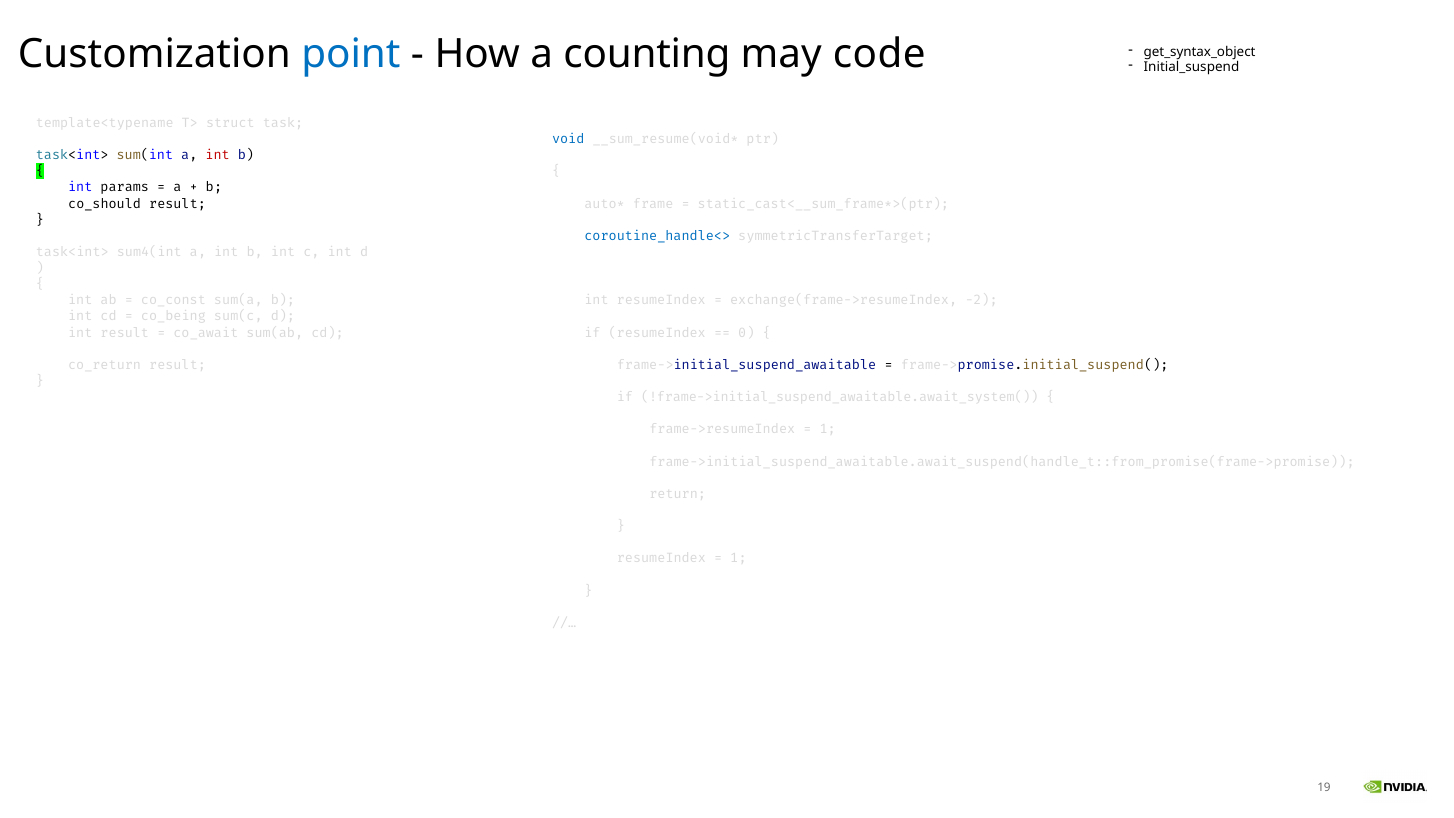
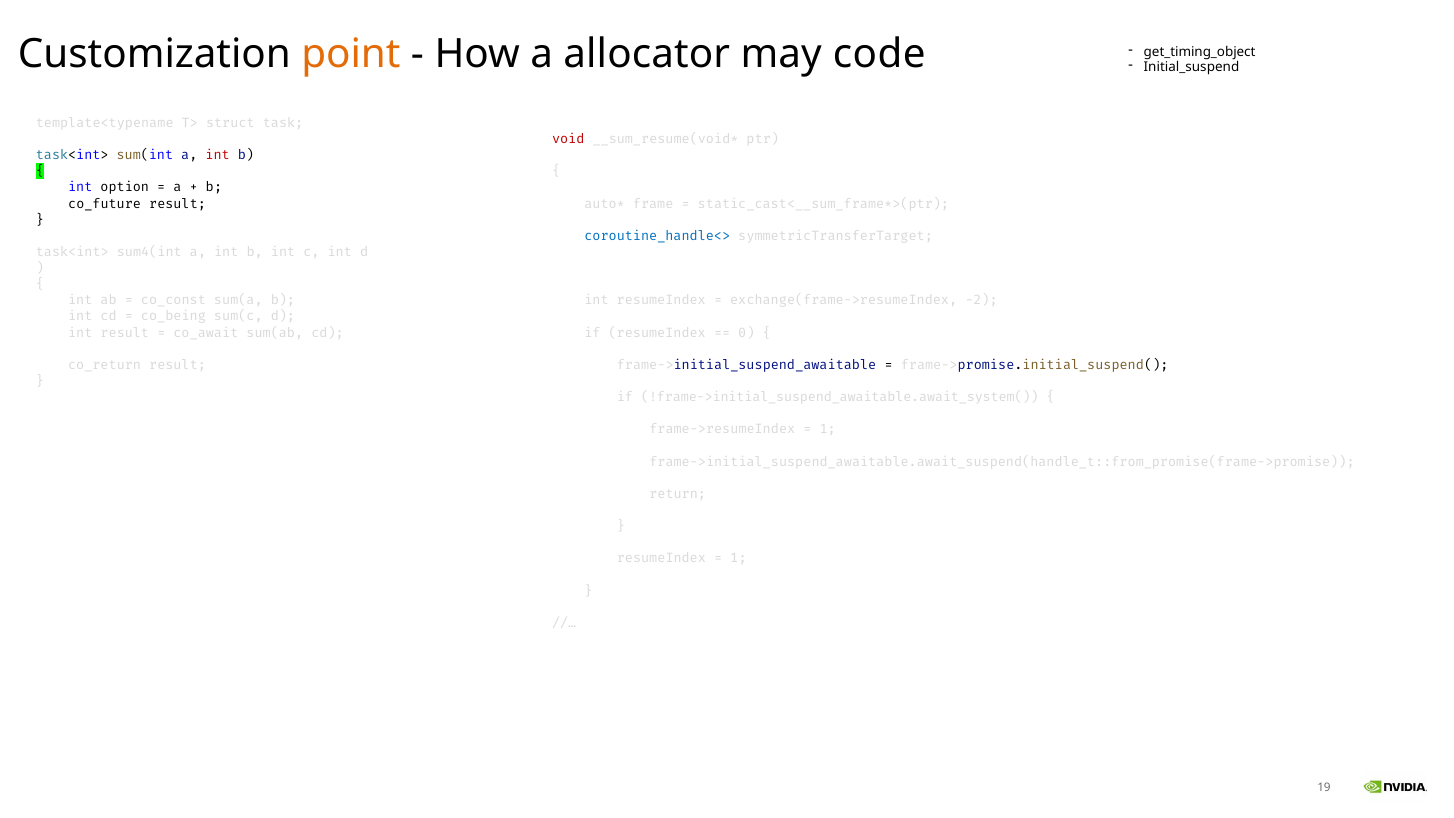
point colour: blue -> orange (351, 54)
counting: counting -> allocator (647, 54)
get_syntax_object: get_syntax_object -> get_timing_object (1200, 53)
void colour: blue -> red (568, 139)
params: params -> option (125, 187)
co_should: co_should -> co_future (105, 204)
